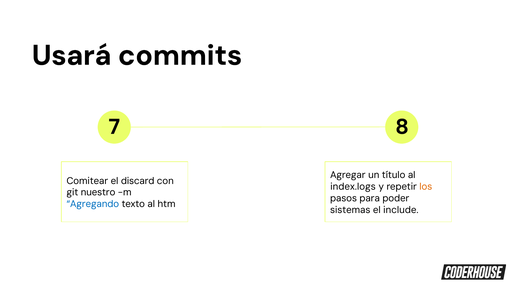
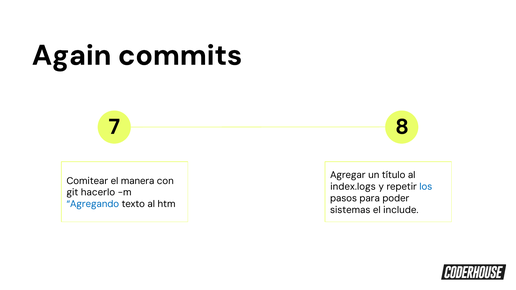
Usará: Usará -> Again (72, 55)
discard: discard -> manera (138, 181)
los colour: orange -> blue (426, 187)
nuestro: nuestro -> hacerlo (98, 193)
